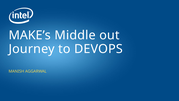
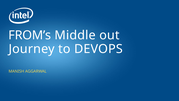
MAKE’s: MAKE’s -> FROM’s (30, 35)
